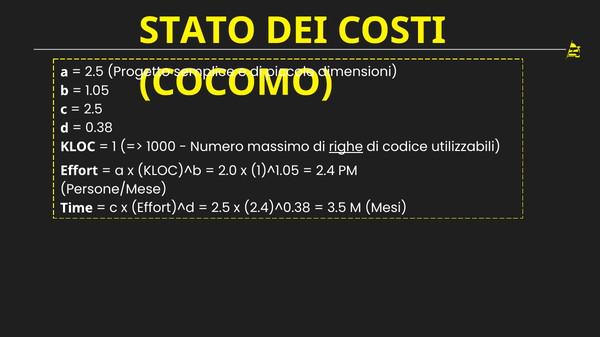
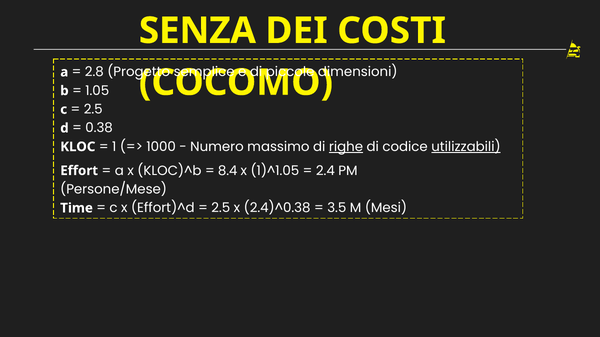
STATO: STATO -> SENZA (197, 31)
2.5: 2.5 -> 2.8 (94, 72)
utilizzabili underline: none -> present (466, 147)
2.0: 2.0 -> 8.4 (228, 171)
